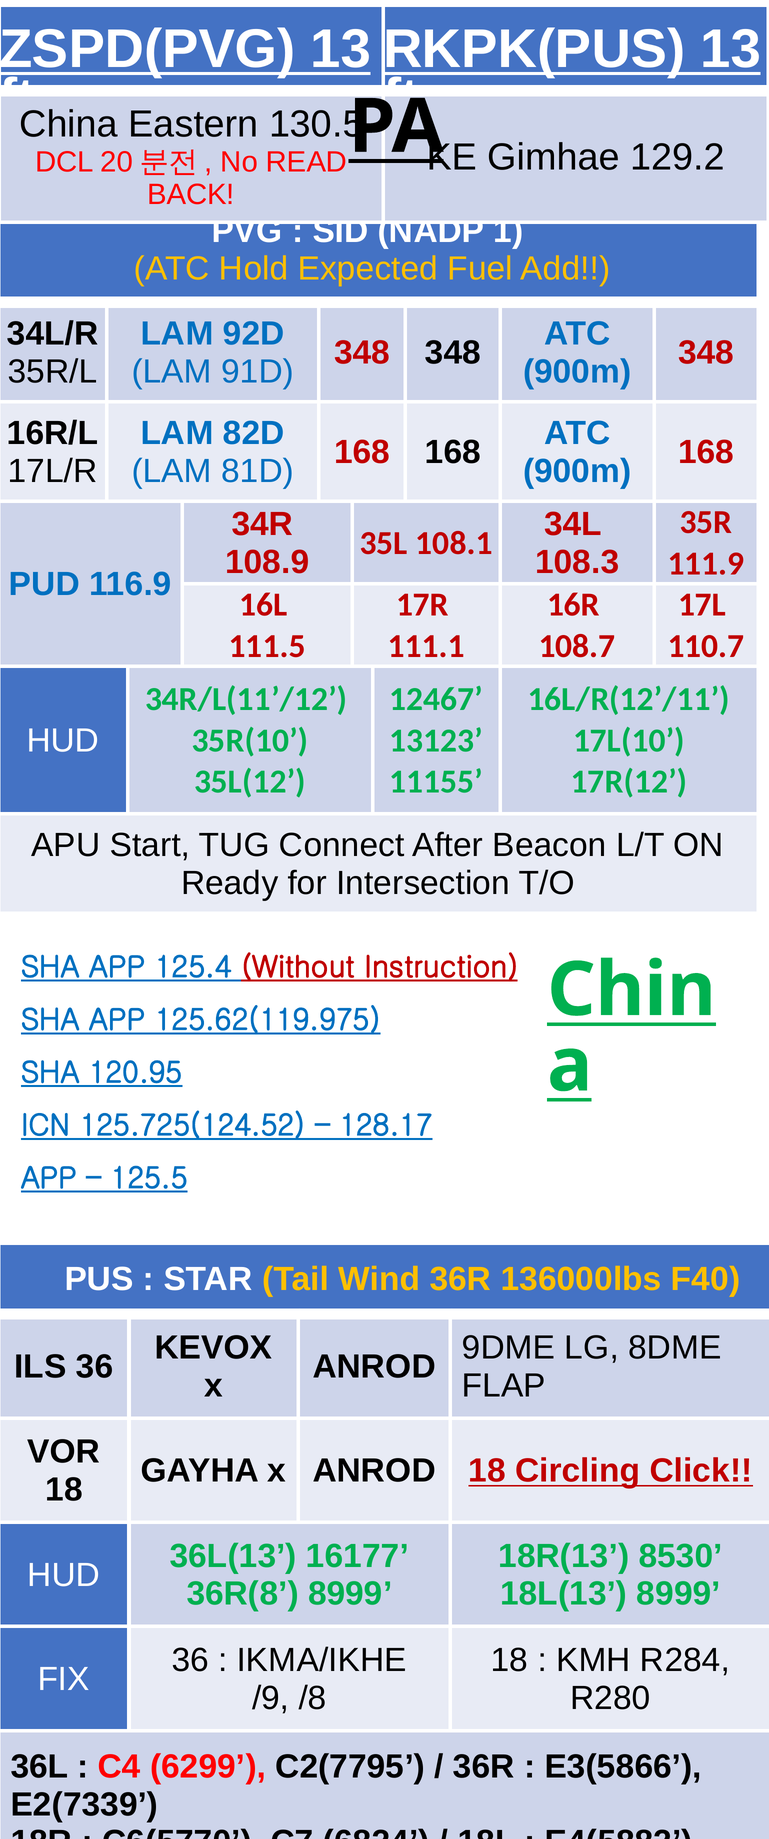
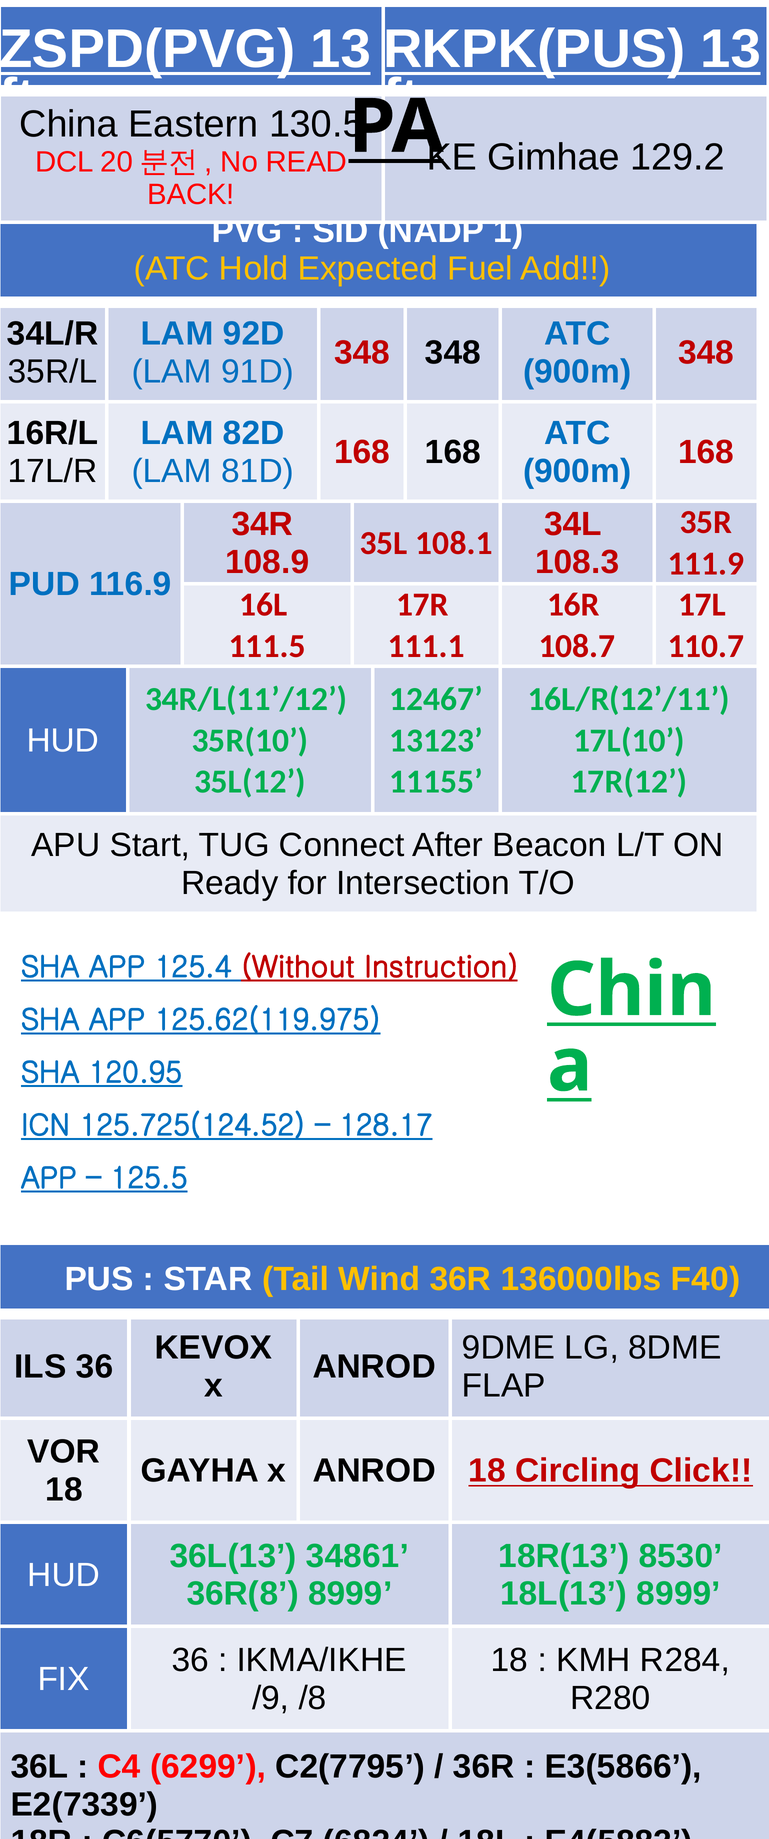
16177: 16177 -> 34861 (357, 1557)
